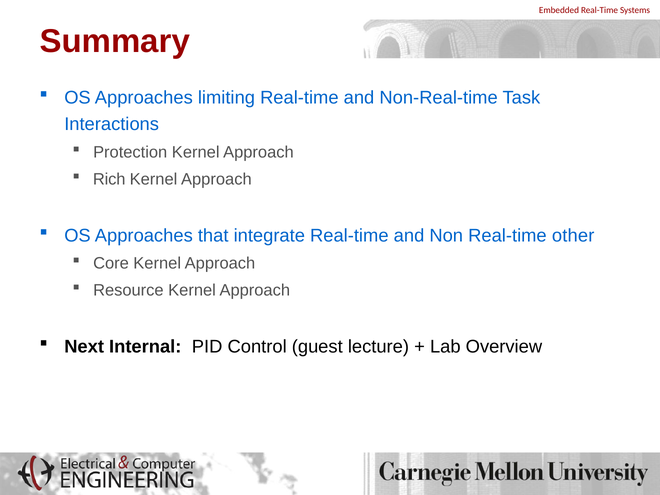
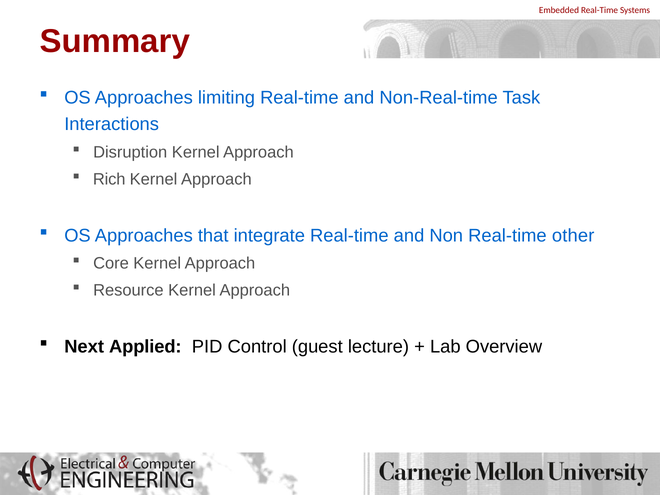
Protection: Protection -> Disruption (130, 152)
Internal: Internal -> Applied (145, 347)
